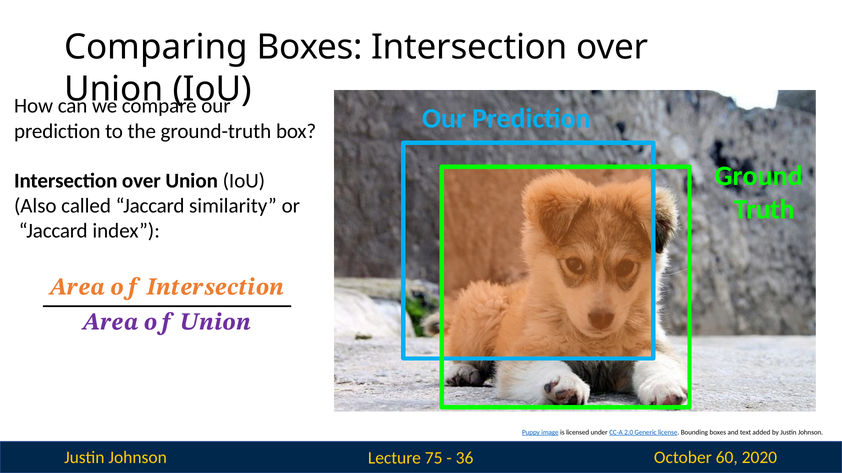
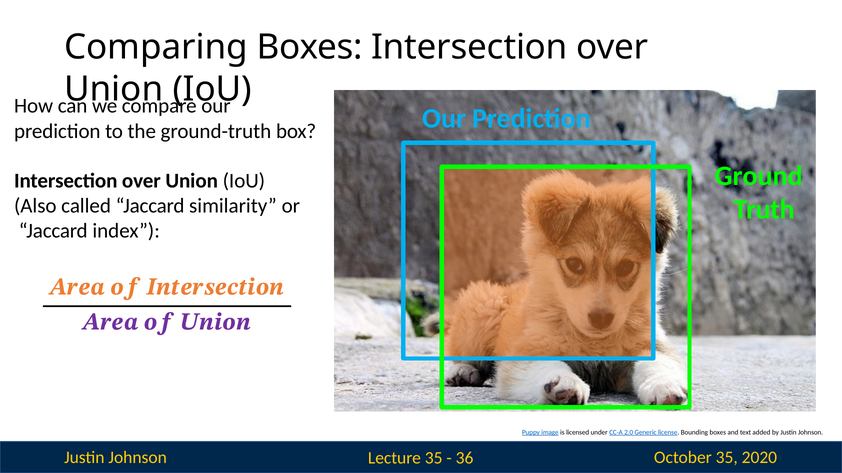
Lecture 75: 75 -> 35 (434, 458)
October 60: 60 -> 35 (727, 458)
